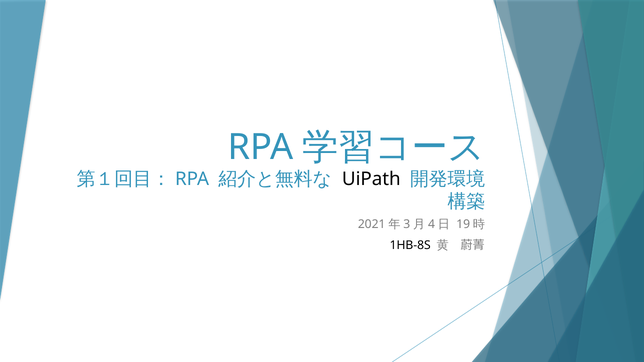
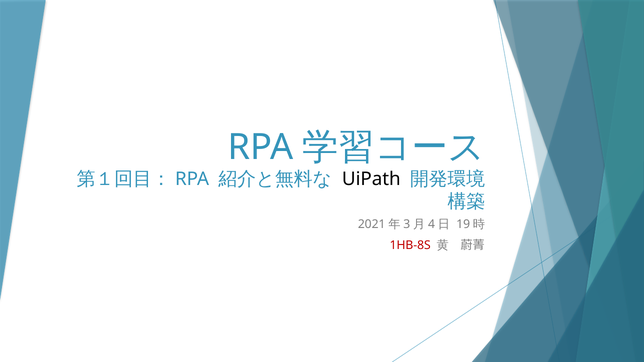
1HB-8S colour: black -> red (410, 246)
